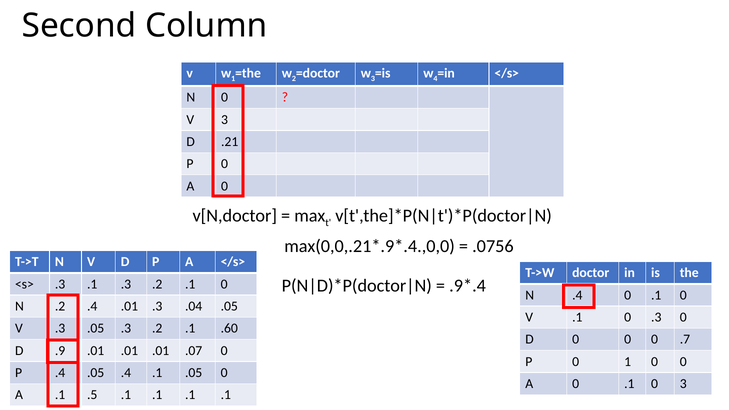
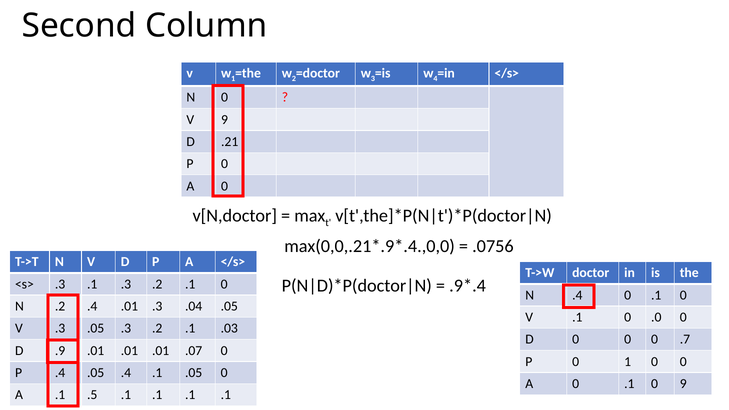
V 3: 3 -> 9 (225, 120)
0 .3: .3 -> .0 (656, 317)
.60: .60 -> .03 (229, 328)
0 3: 3 -> 9 (683, 384)
